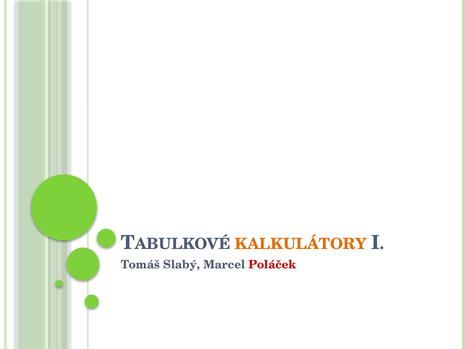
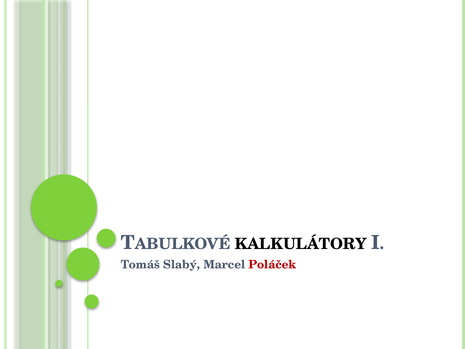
KALKULÁTORY colour: orange -> black (301, 244)
